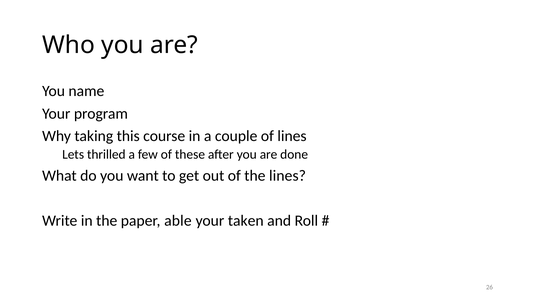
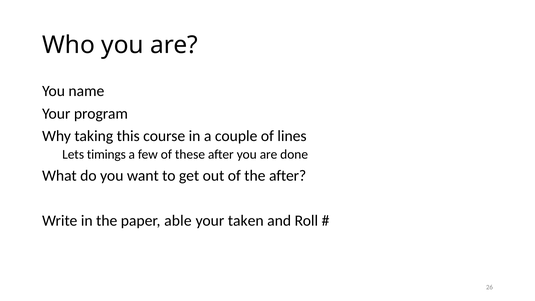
thrilled: thrilled -> timings (106, 154)
the lines: lines -> after (288, 176)
